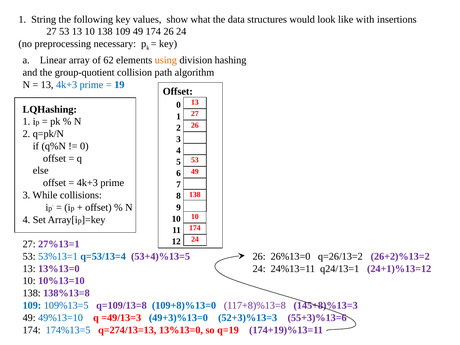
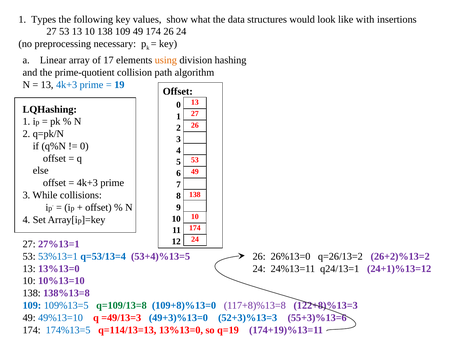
String: String -> Types (44, 19)
62: 62 -> 17 (109, 60)
group-quotient: group-quotient -> prime-quotient (85, 73)
q=109/13=8 colour: purple -> green (121, 305)
145+8)%13=3: 145+8)%13=3 -> 122+8)%13=3 (326, 305)
q=274/13=13: q=274/13=13 -> q=114/13=13 (127, 330)
